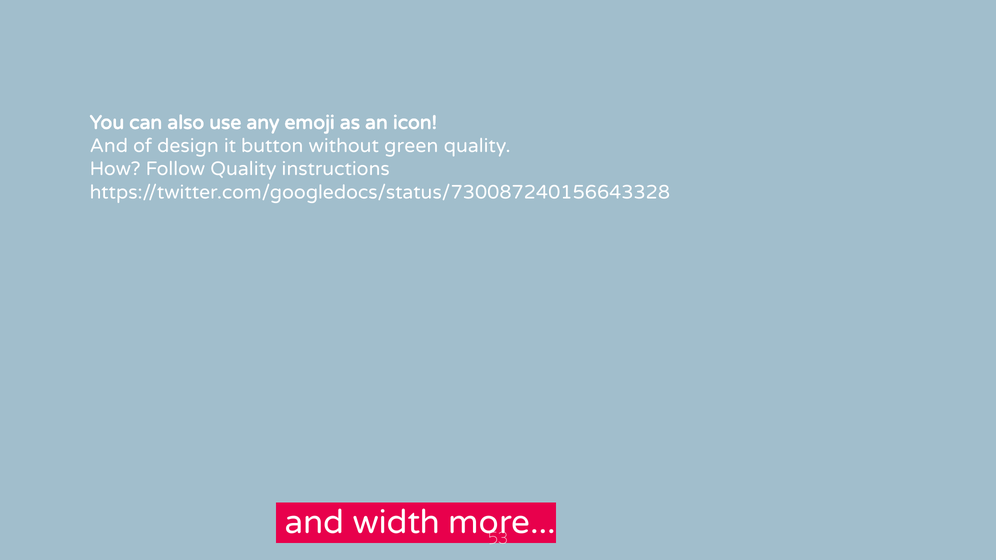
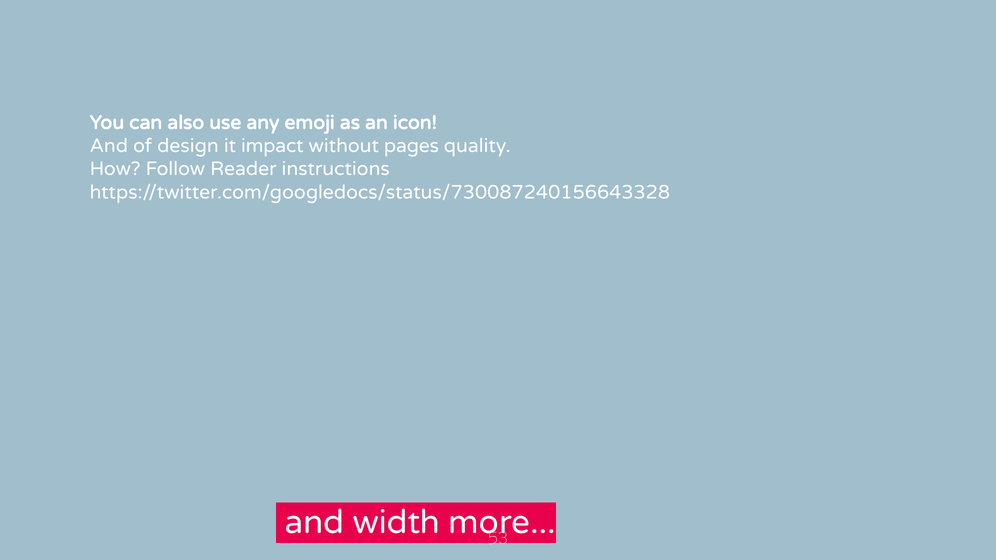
button: button -> impact (272, 146)
green: green -> pages (411, 146)
Follow Quality: Quality -> Reader (243, 169)
